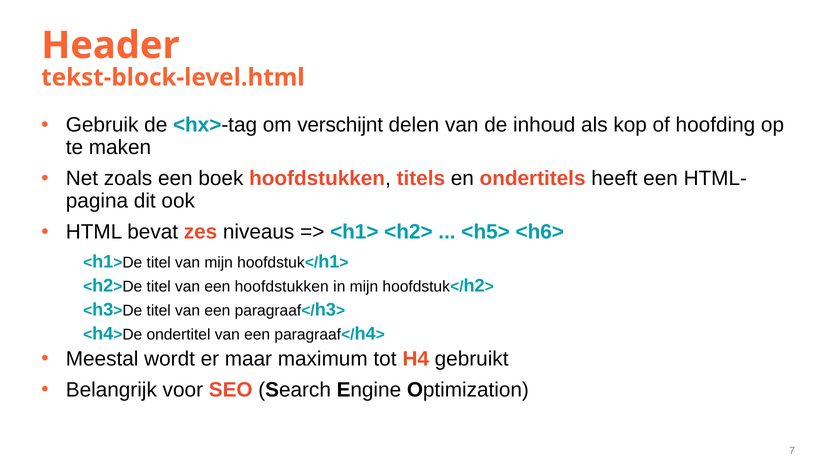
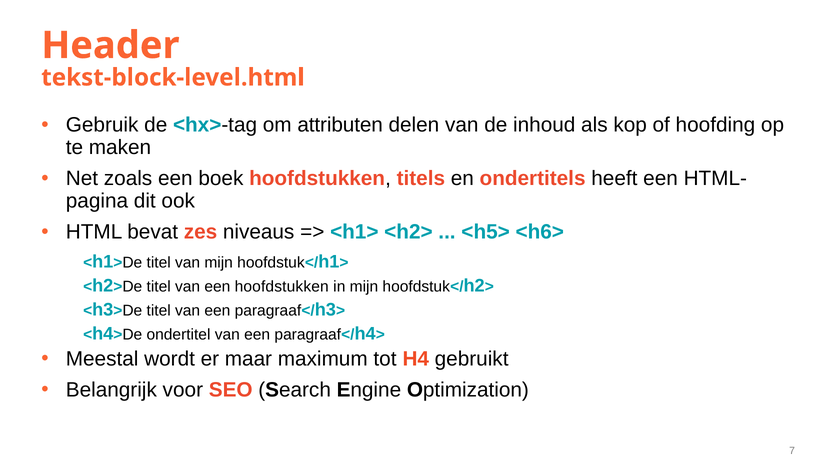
verschijnt: verschijnt -> attributen (340, 125)
